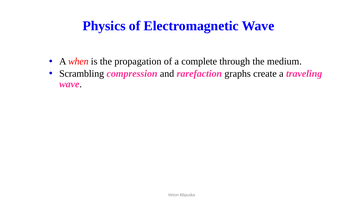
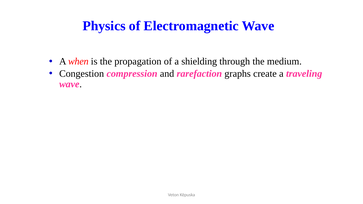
complete: complete -> shielding (199, 62)
Scrambling: Scrambling -> Congestion (82, 74)
